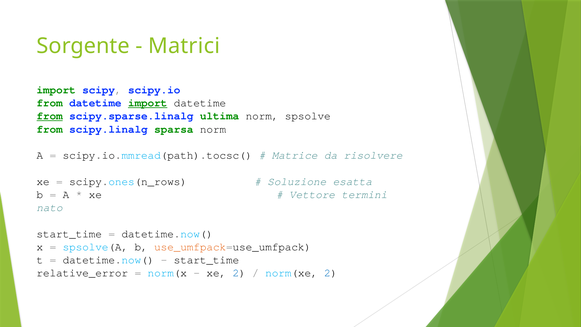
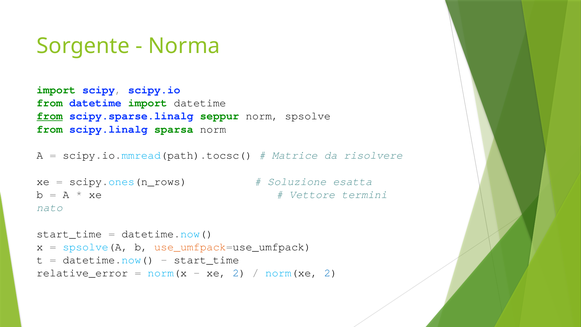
Matrici: Matrici -> Norma (184, 46)
import underline: present -> none (148, 103)
ultima: ultima -> seppur (220, 116)
